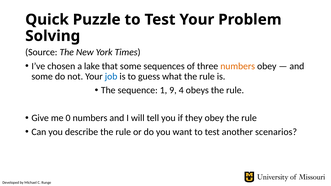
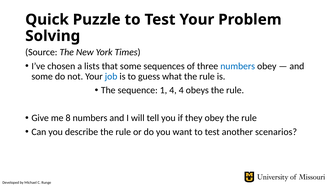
lake: lake -> lists (92, 66)
numbers colour: orange -> blue (238, 66)
1 9: 9 -> 4 (173, 90)
0: 0 -> 8 (68, 118)
